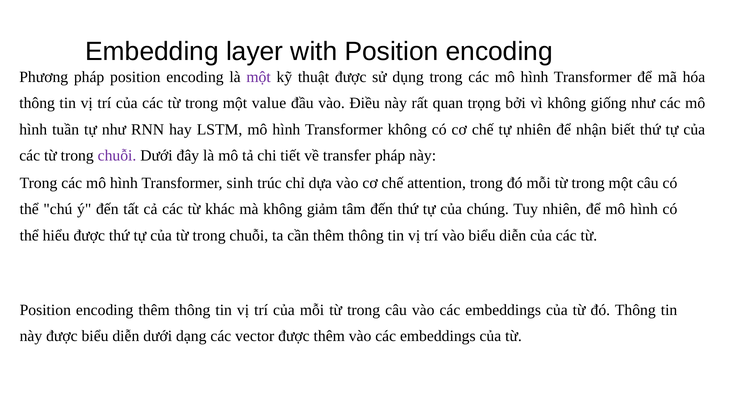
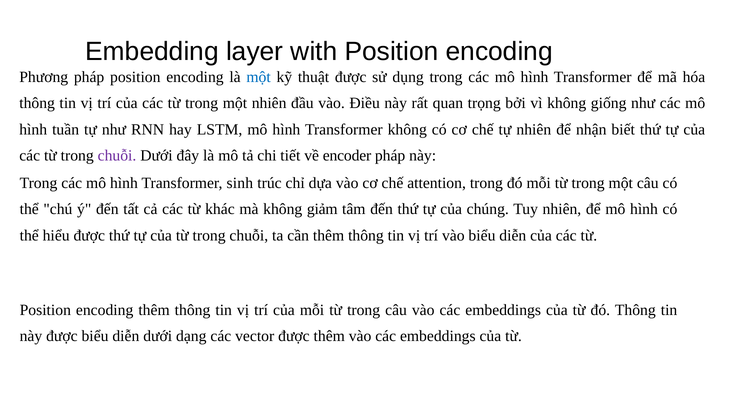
một colour: purple -> blue (259, 77)
một value: value -> nhiên (269, 103)
transfer: transfer -> encoder (347, 156)
